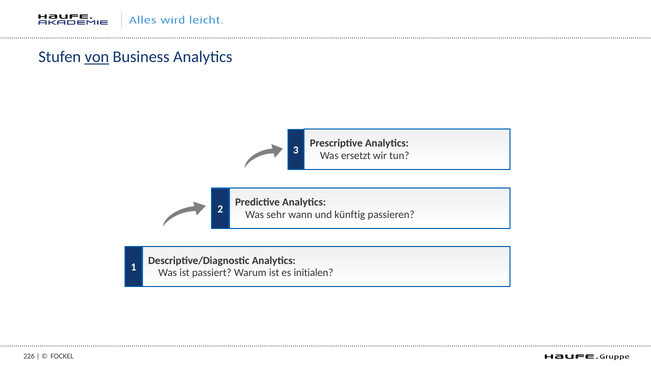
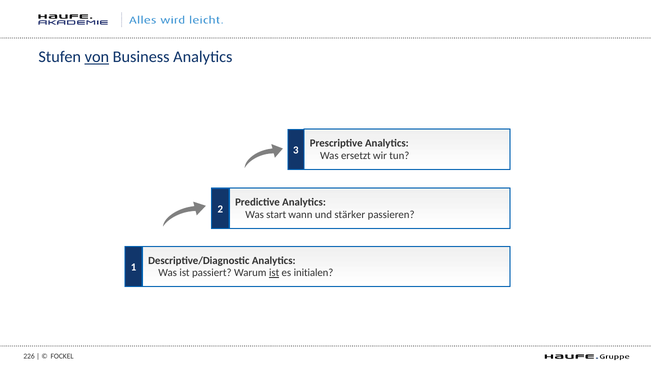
sehr: sehr -> start (276, 215)
künftig: künftig -> stärker (350, 215)
ist underline: none -> present (274, 273)
